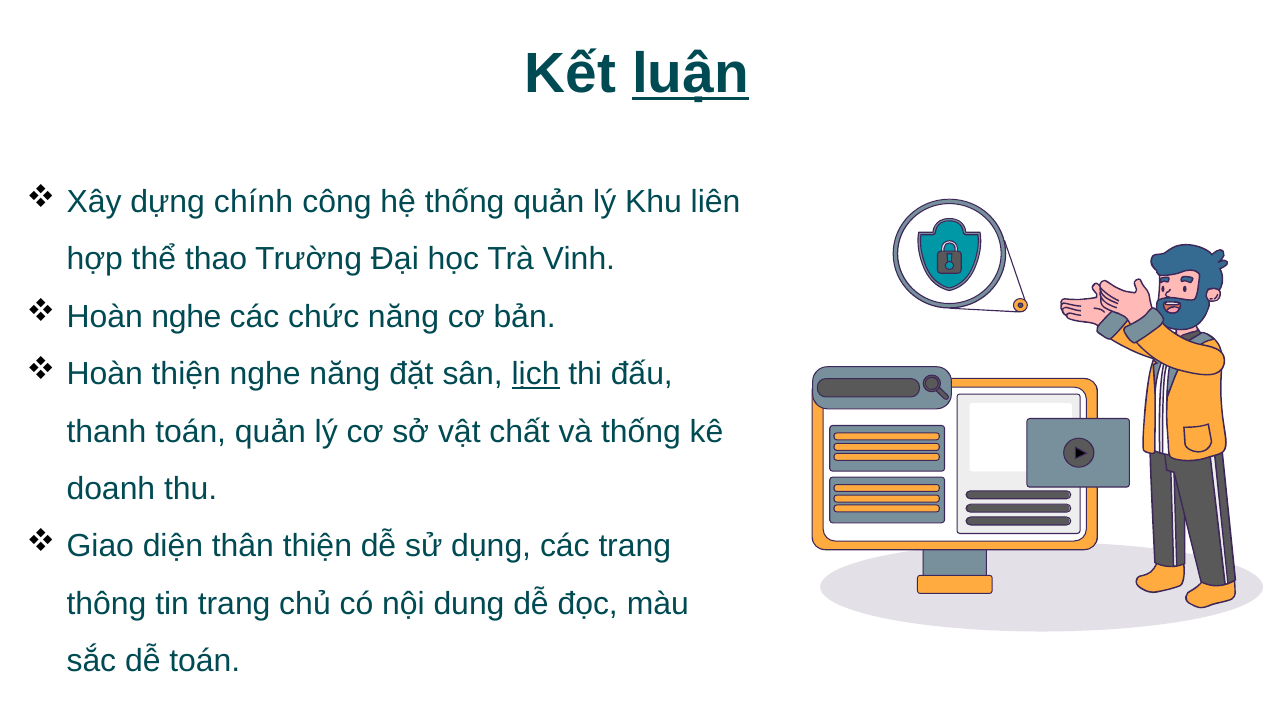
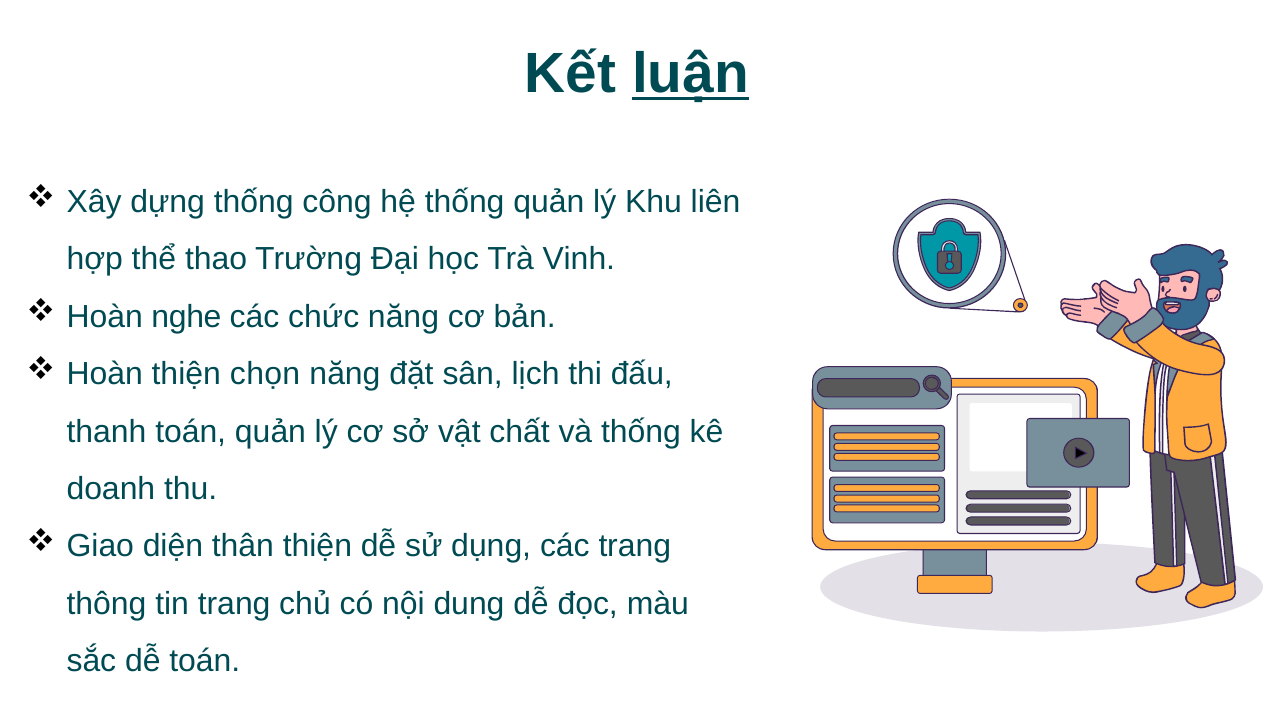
dựng chính: chính -> thống (254, 202)
thiện nghe: nghe -> chọn (265, 374)
lịch underline: present -> none (536, 374)
